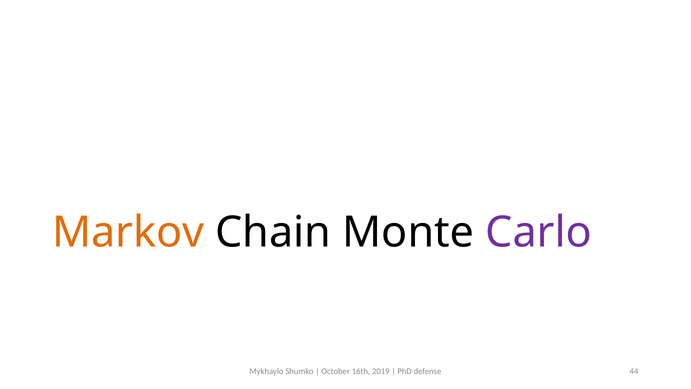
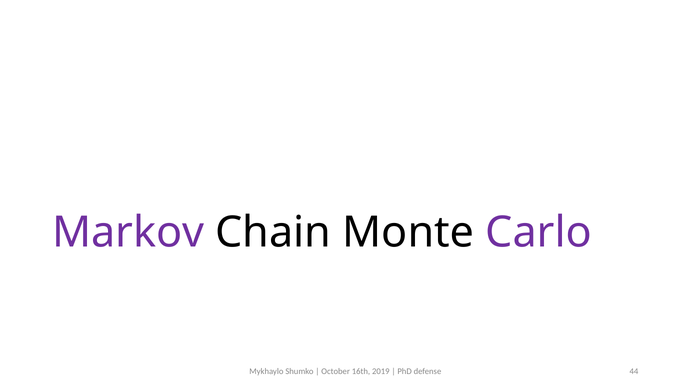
Markov colour: orange -> purple (128, 232)
